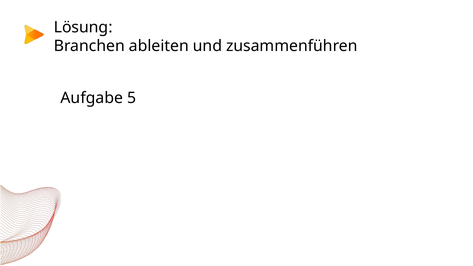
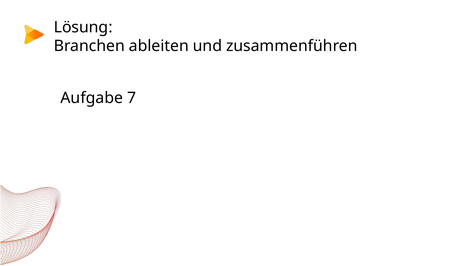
5: 5 -> 7 (132, 98)
